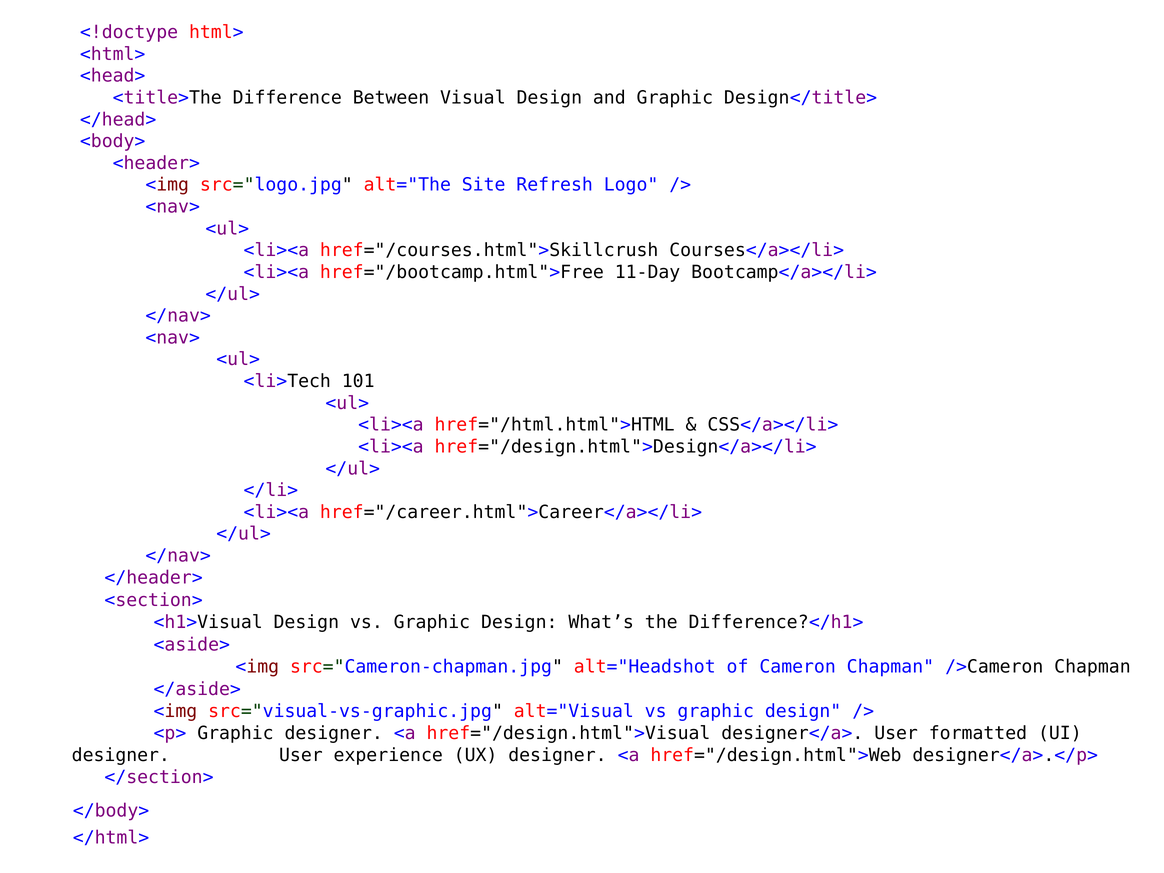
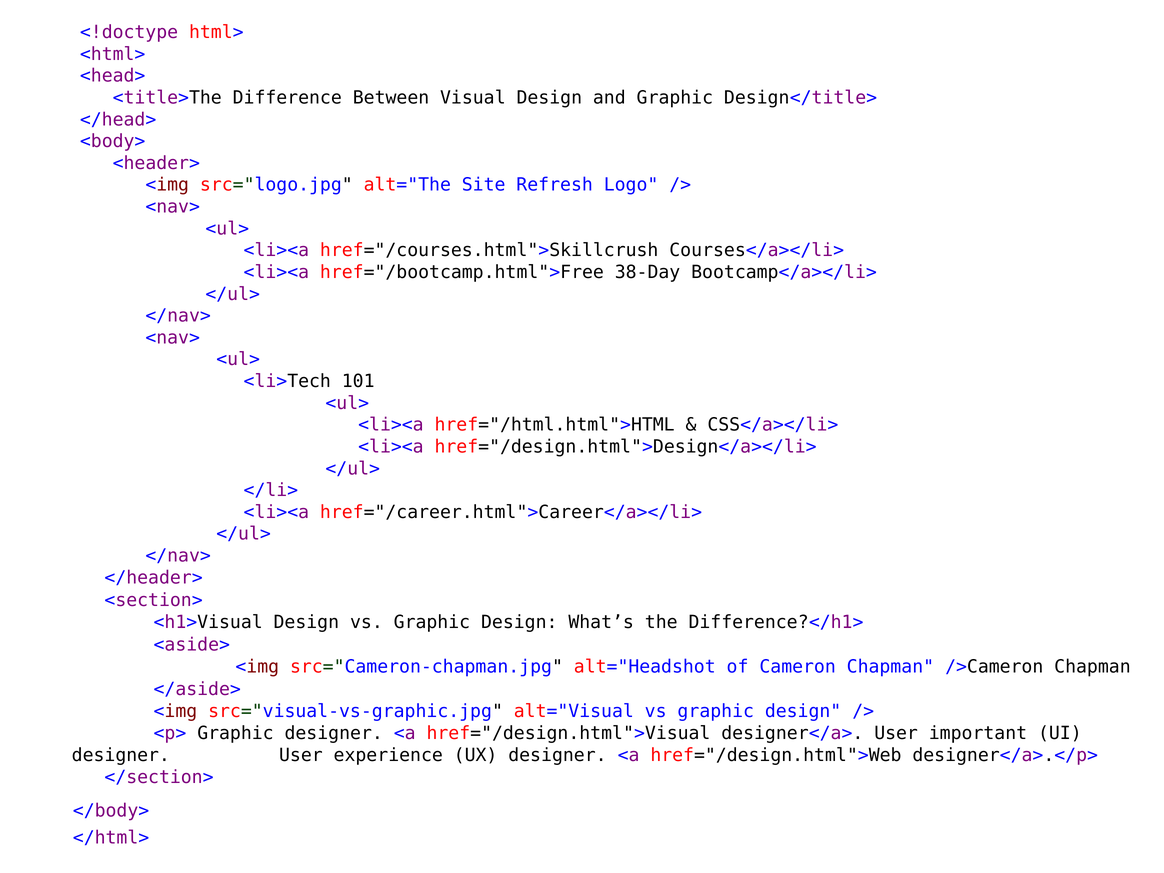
11-Day: 11-Day -> 38-Day (648, 272)
formatted: formatted -> important (978, 733)
